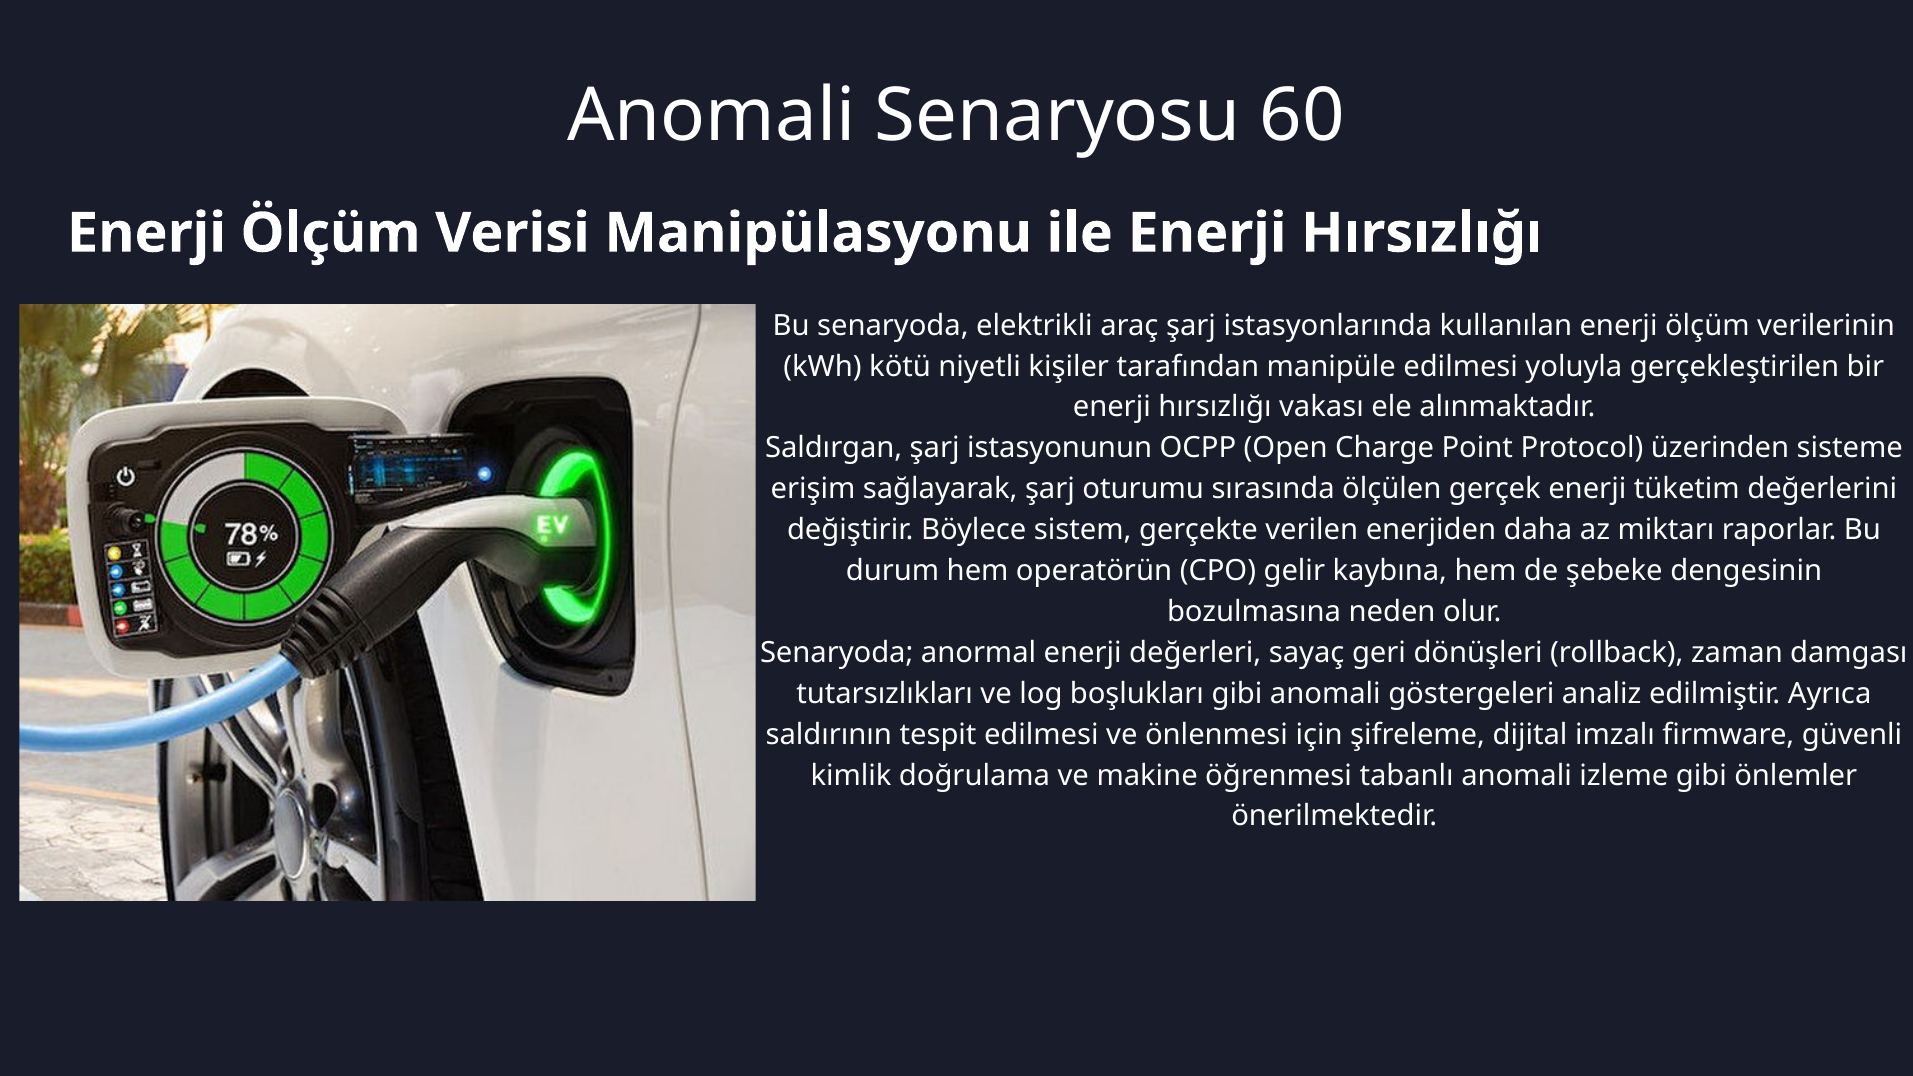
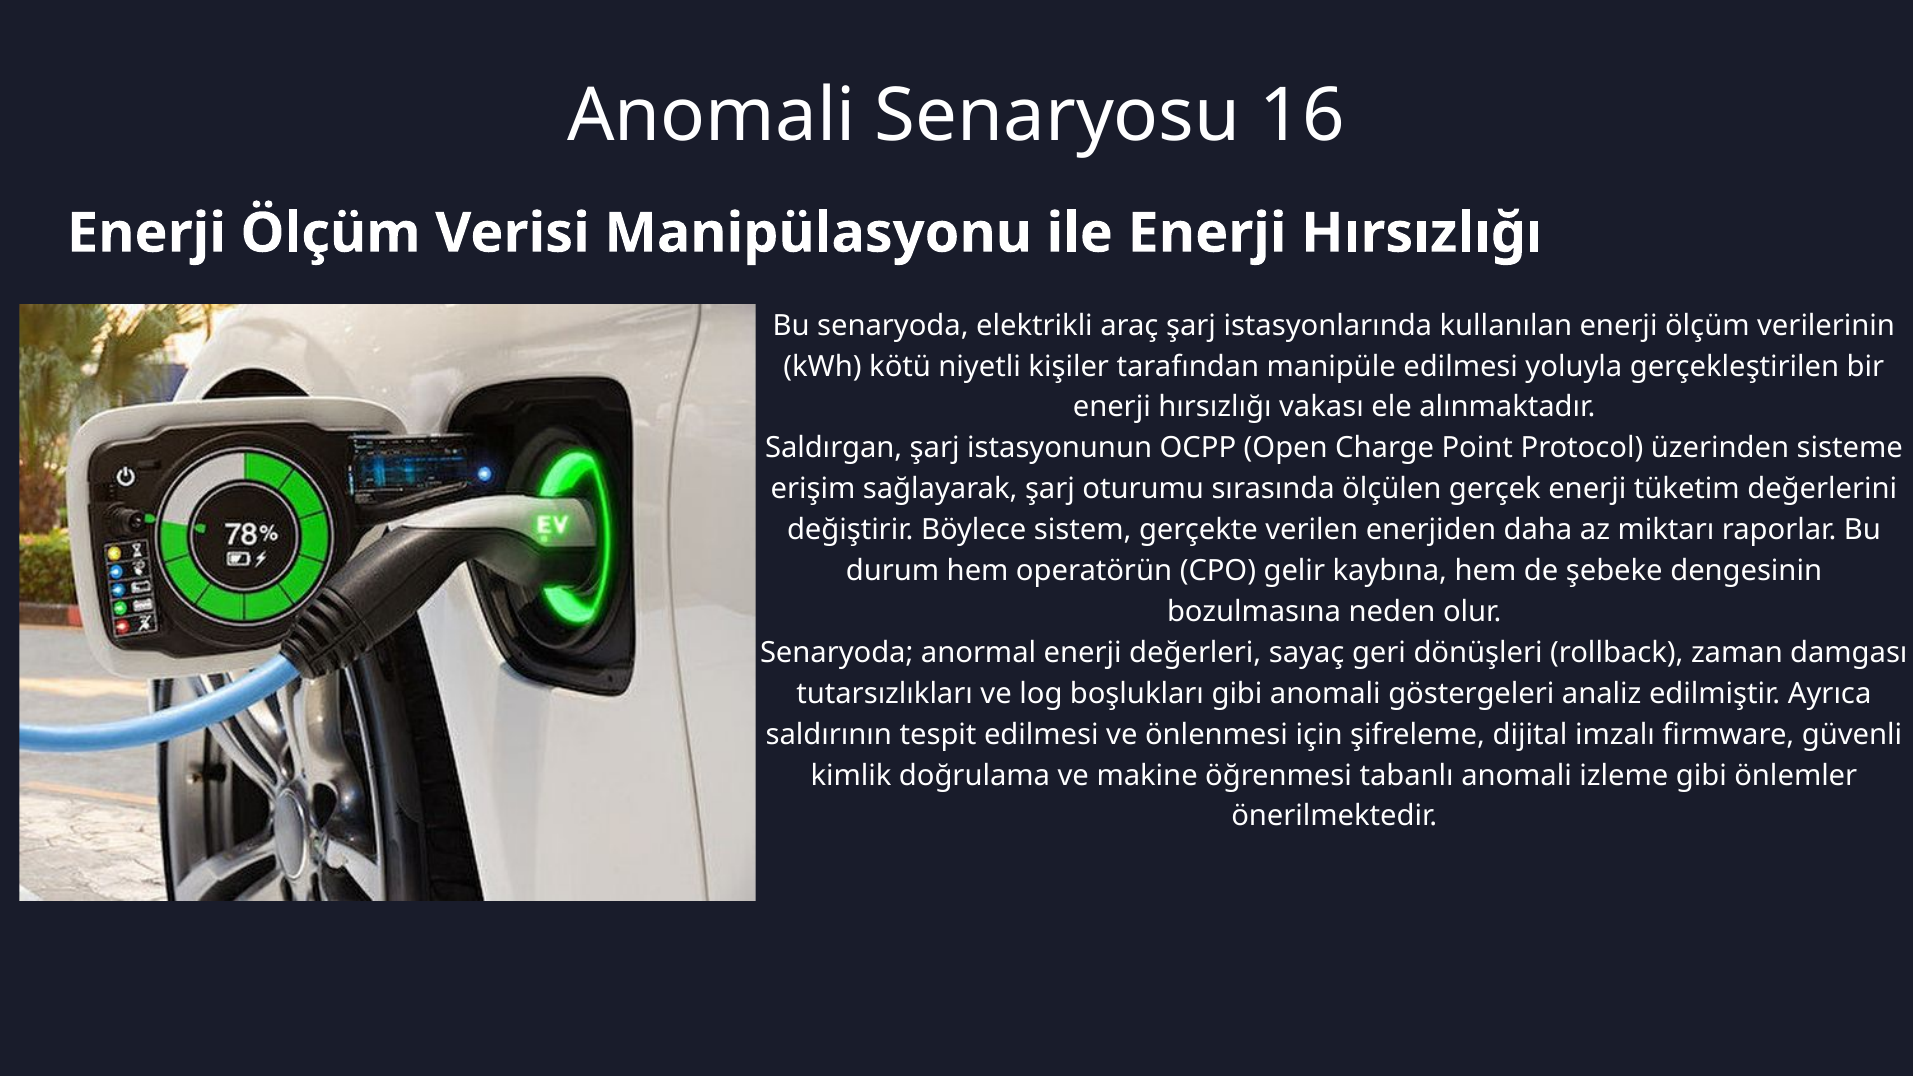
60: 60 -> 16 (1303, 116)
